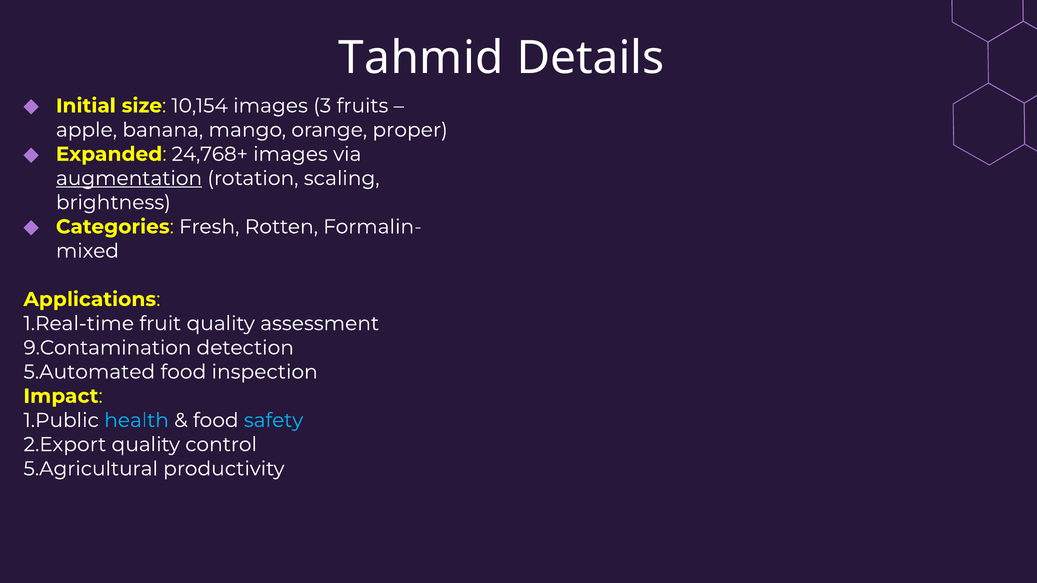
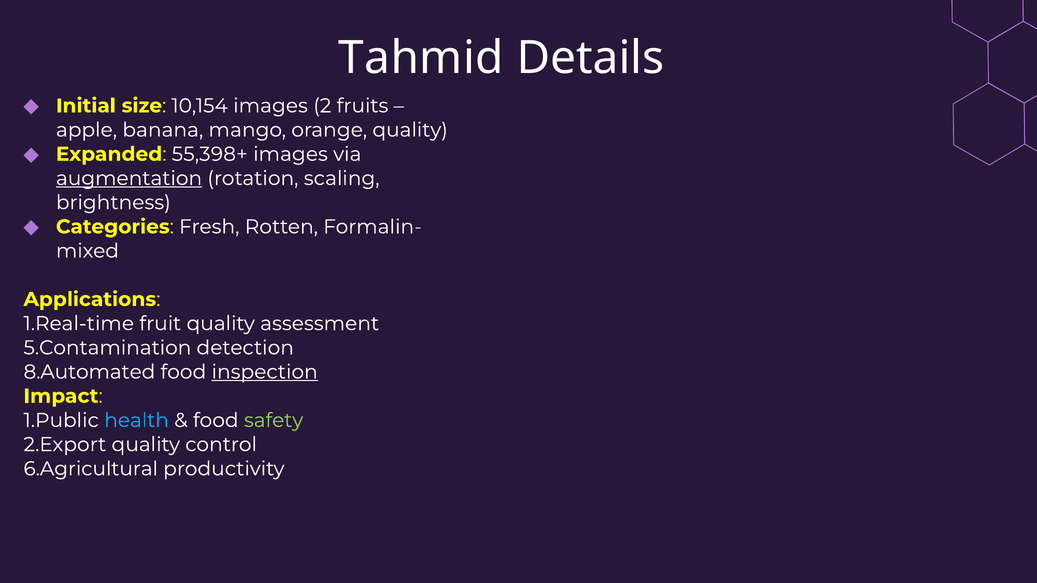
3: 3 -> 2 (322, 106)
orange proper: proper -> quality (410, 130)
24,768+: 24,768+ -> 55,398+ (210, 154)
9.Contamination: 9.Contamination -> 5.Contamination (107, 348)
5.Automated: 5.Automated -> 8.Automated (89, 372)
inspection underline: none -> present (265, 372)
safety colour: light blue -> light green (274, 421)
5.Agricultural: 5.Agricultural -> 6.Agricultural (91, 469)
